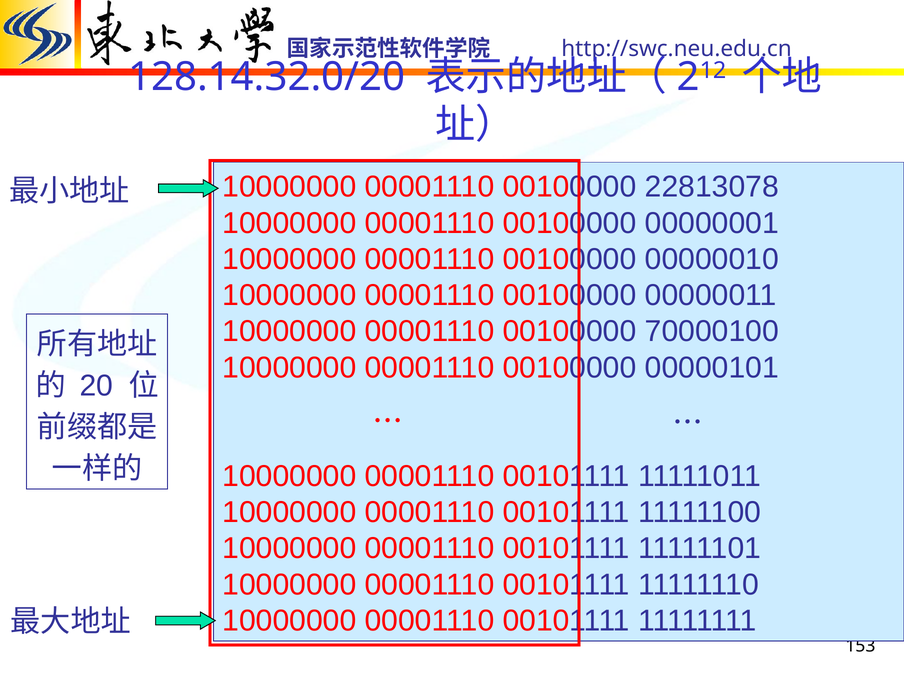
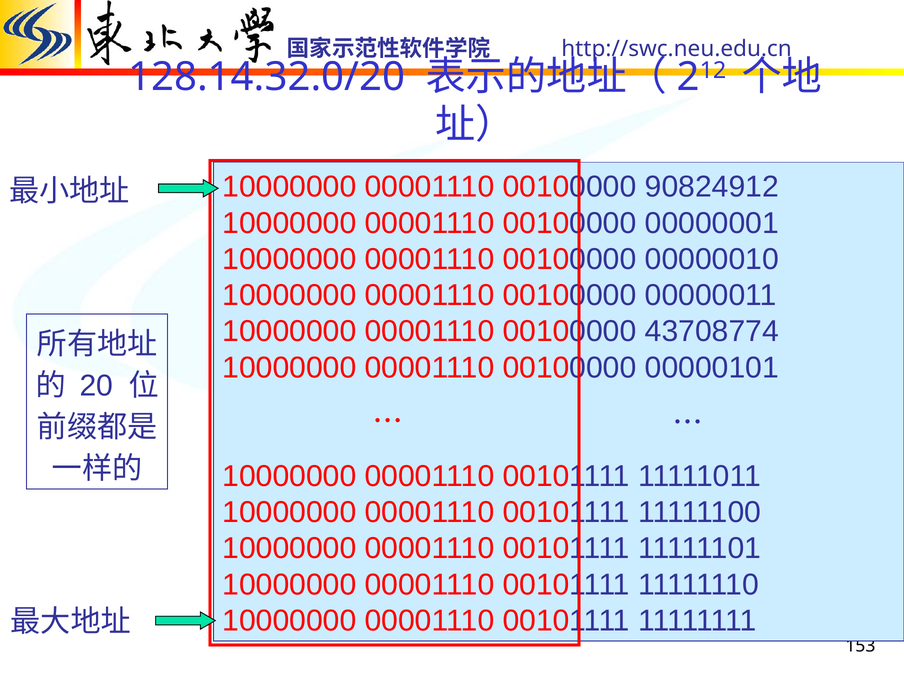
22813078: 22813078 -> 90824912 (712, 187)
70000100: 70000100 -> 43708774 (712, 332)
